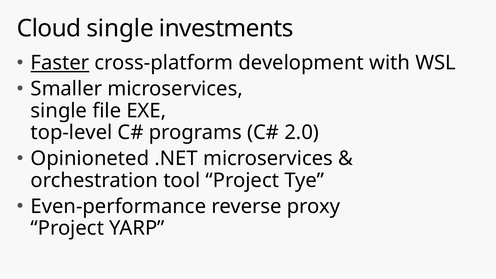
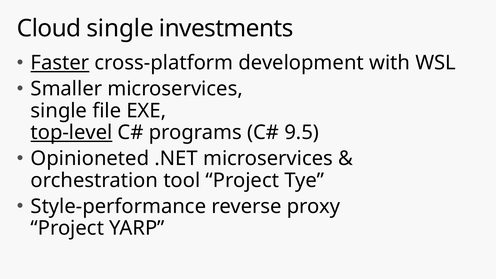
top-level underline: none -> present (71, 133)
2.0: 2.0 -> 9.5 (302, 133)
Even-performance: Even-performance -> Style-performance (118, 206)
